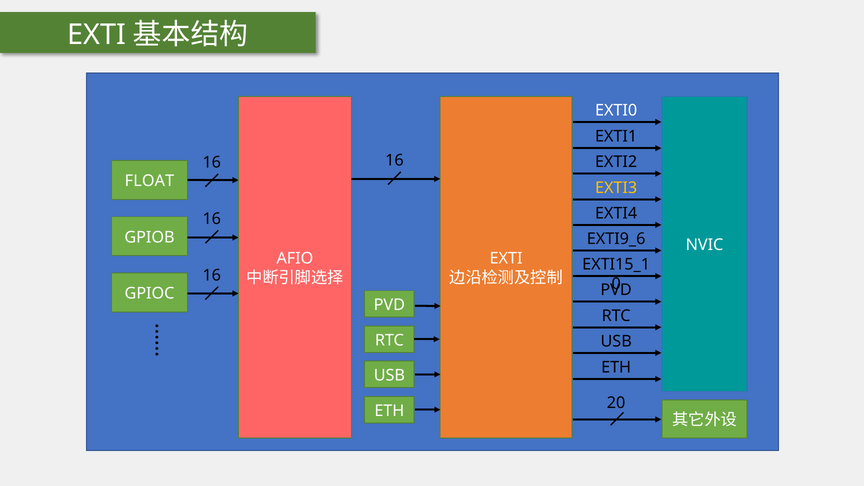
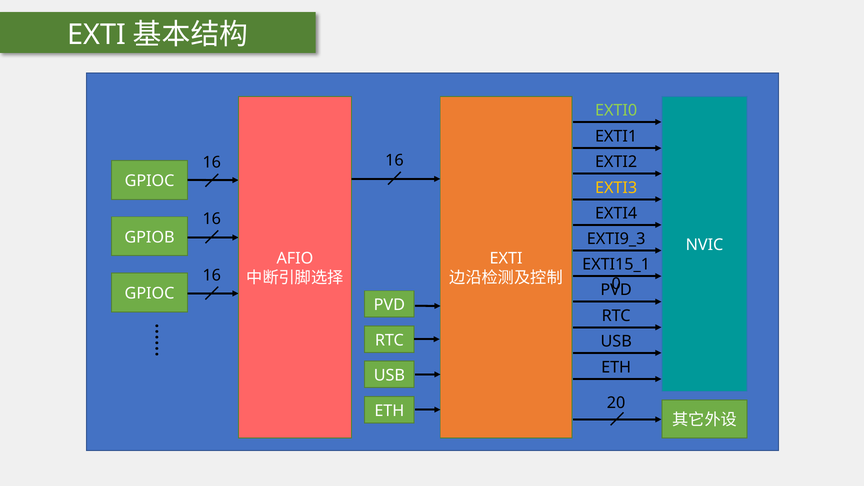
EXTI0 colour: white -> light green (616, 110)
FLOAT: FLOAT -> GPIOC (150, 181)
EXTI9_6: EXTI9_6 -> EXTI9_3 (616, 239)
